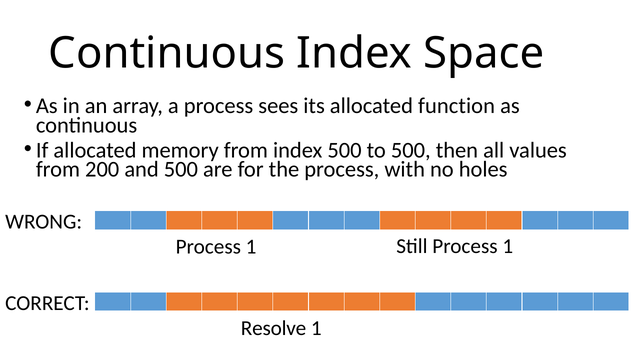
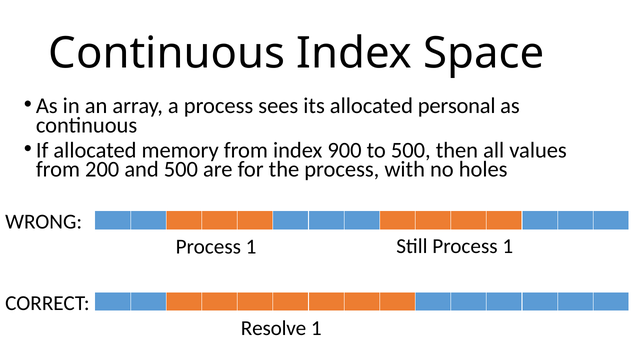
function: function -> personal (457, 106)
index 500: 500 -> 900 (345, 150)
